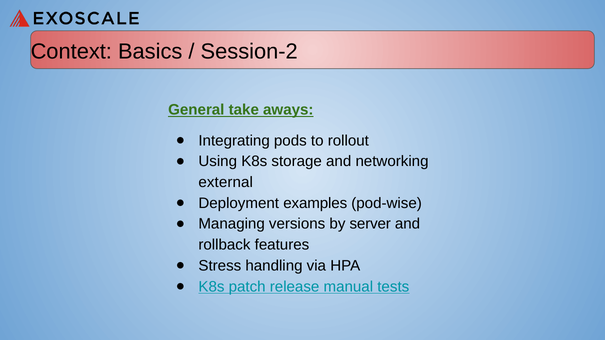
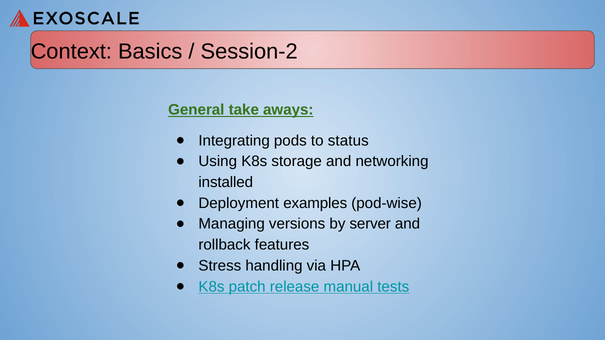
rollout: rollout -> status (348, 141)
external: external -> installed (226, 182)
